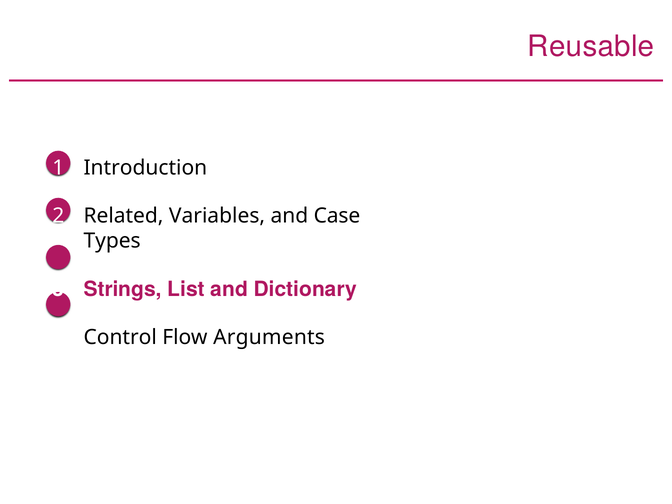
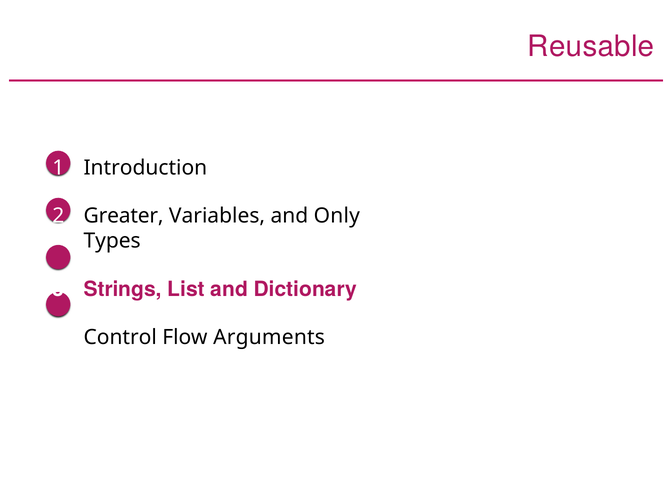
Related: Related -> Greater (124, 216)
Case: Case -> Only (337, 216)
